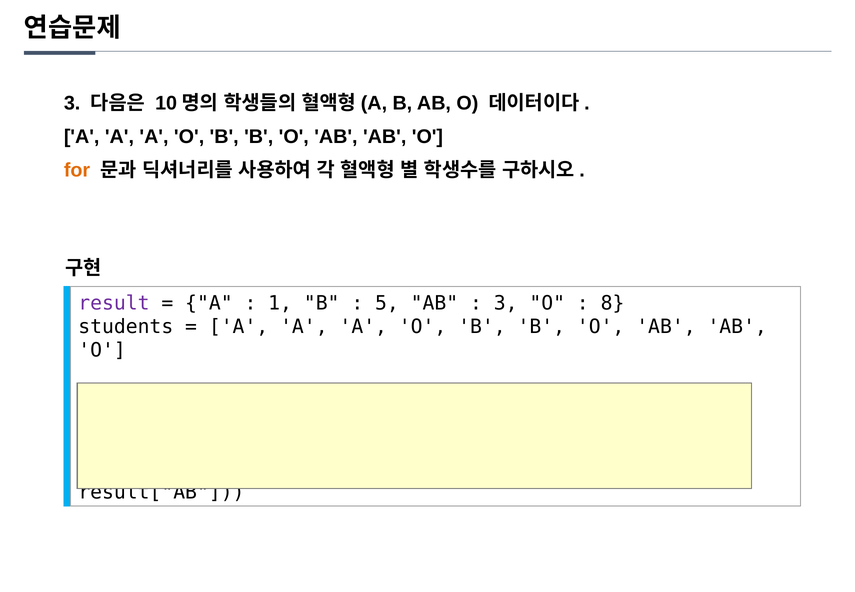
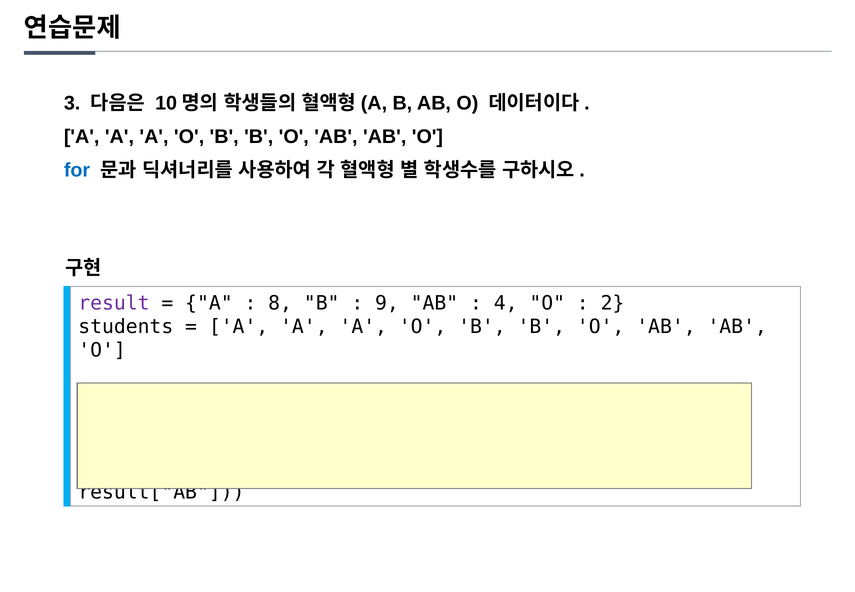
for colour: orange -> blue (77, 170)
1: 1 -> 8 (280, 303)
5: 5 -> 9 (387, 303)
3: 3 -> 4 (506, 303)
8: 8 -> 2 (613, 303)
